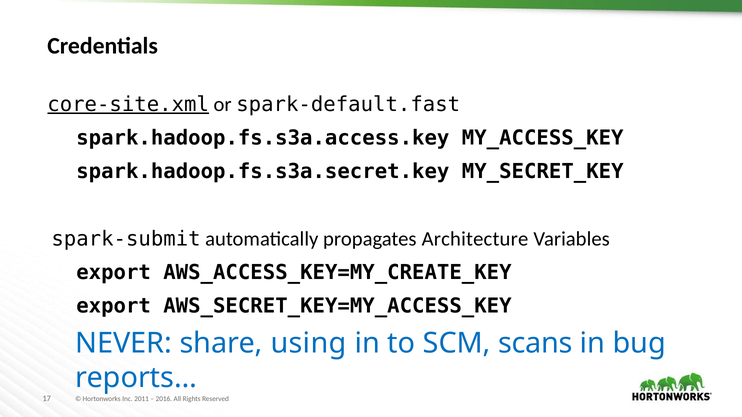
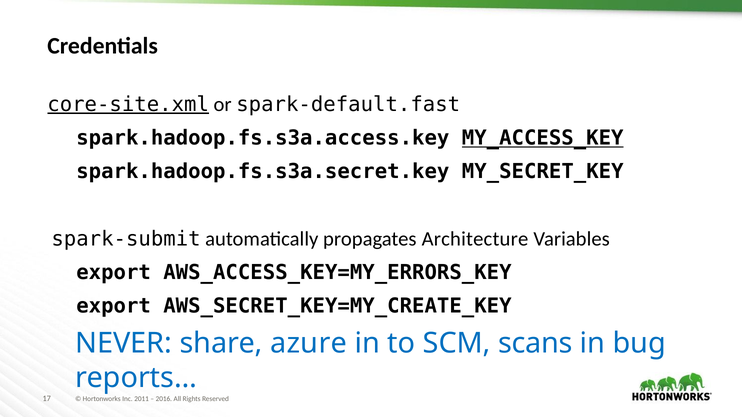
MY_ACCESS_KEY underline: none -> present (543, 138)
AWS_ACCESS_KEY=MY_CREATE_KEY: AWS_ACCESS_KEY=MY_CREATE_KEY -> AWS_ACCESS_KEY=MY_ERRORS_KEY (337, 273)
AWS_SECRET_KEY=MY_ACCESS_KEY: AWS_SECRET_KEY=MY_ACCESS_KEY -> AWS_SECRET_KEY=MY_CREATE_KEY (337, 306)
using: using -> azure (309, 343)
